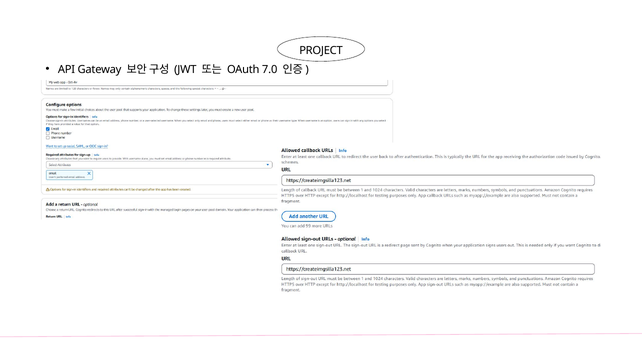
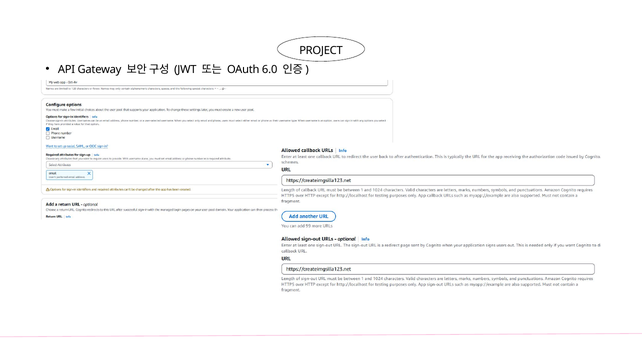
7.0: 7.0 -> 6.0 (270, 69)
